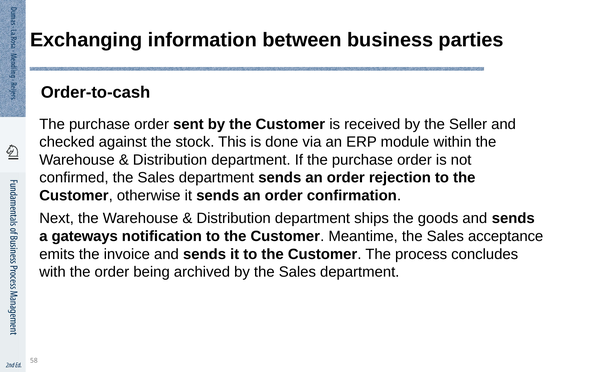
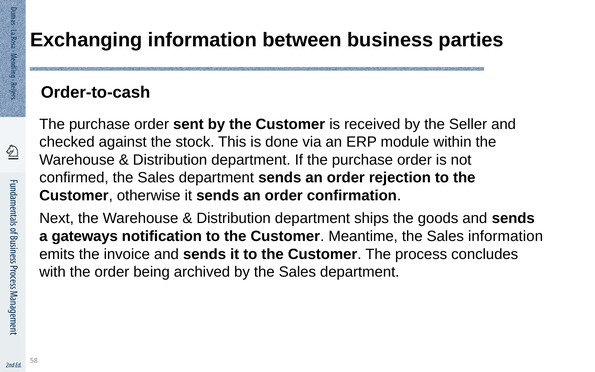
Sales acceptance: acceptance -> information (506, 236)
